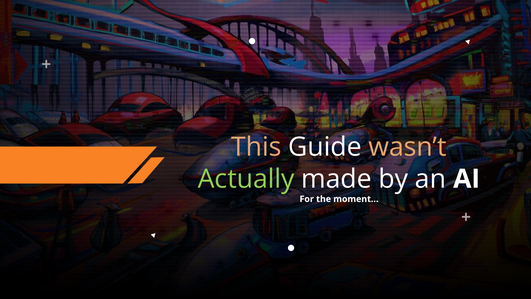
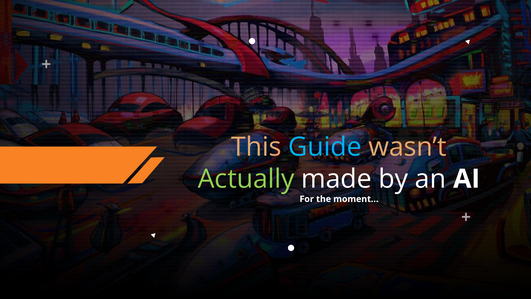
Guide colour: white -> light blue (325, 147)
